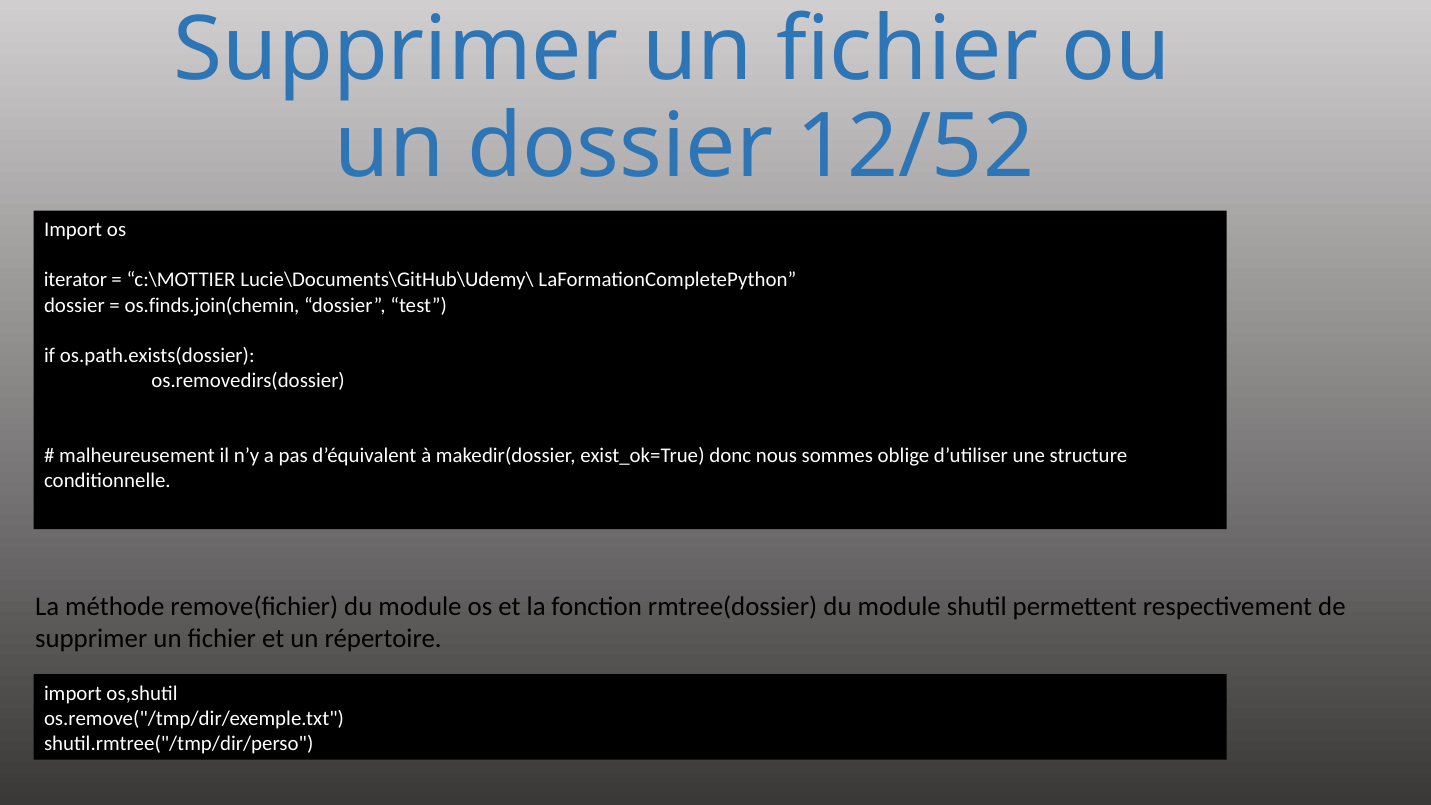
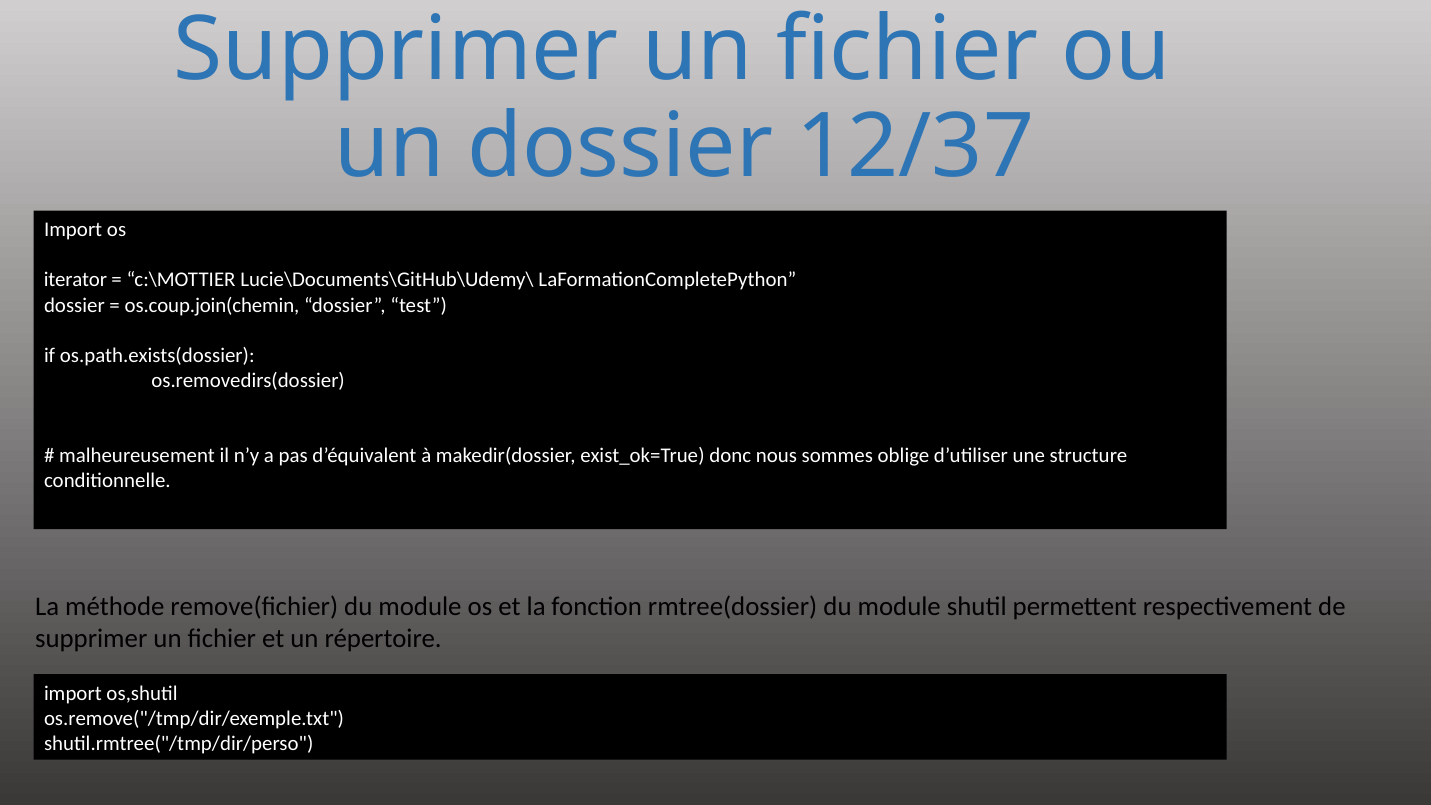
12/52: 12/52 -> 12/37 (915, 147)
os.finds.join(chemin: os.finds.join(chemin -> os.coup.join(chemin (212, 305)
